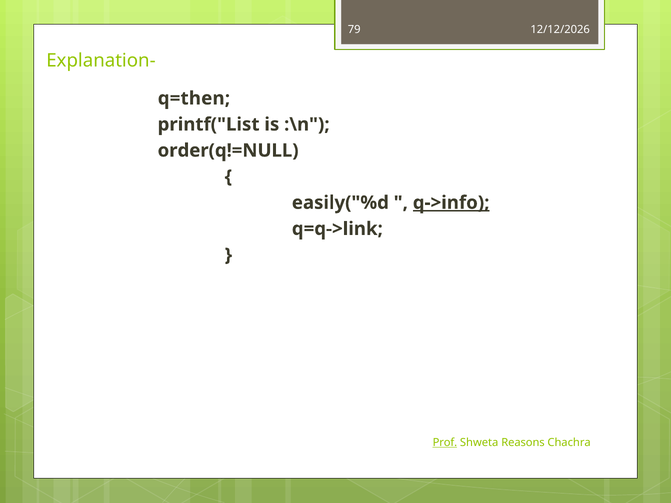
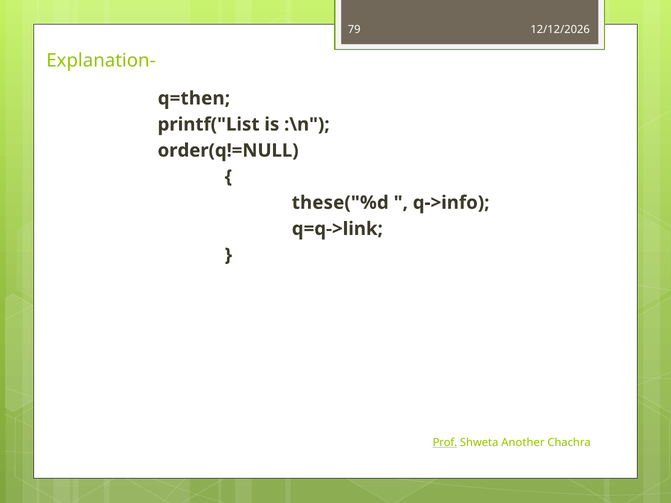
easily("%d: easily("%d -> these("%d (340, 203)
q->info underline: present -> none (451, 203)
Reasons: Reasons -> Another (523, 443)
